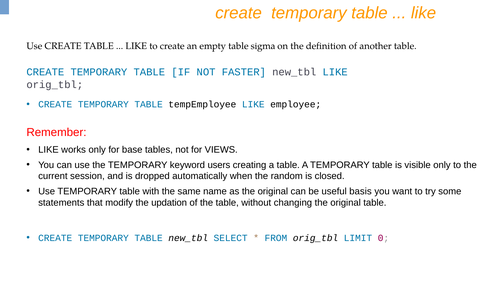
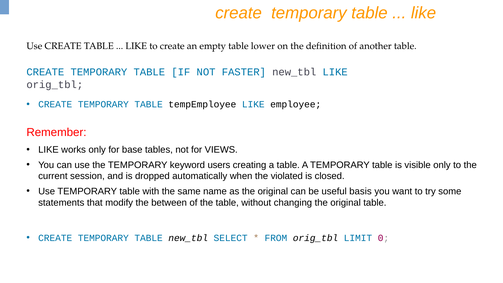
sigma: sigma -> lower (263, 46)
random: random -> violated (287, 176)
updation: updation -> between (169, 203)
